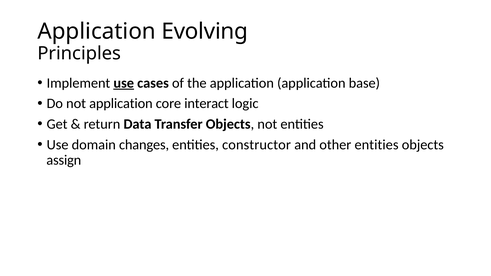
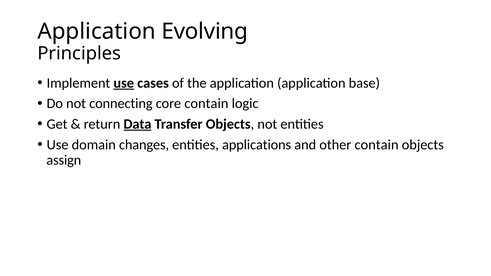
not application: application -> connecting (121, 104)
core interact: interact -> contain (206, 104)
Data underline: none -> present (137, 124)
constructor: constructor -> applications (257, 145)
other entities: entities -> contain (377, 145)
